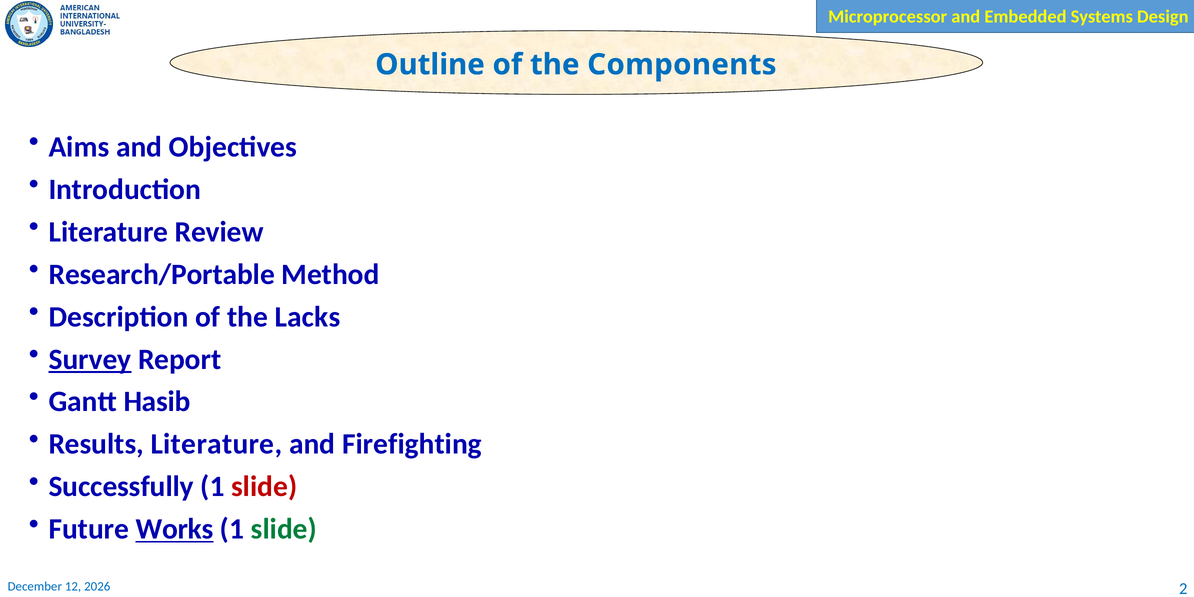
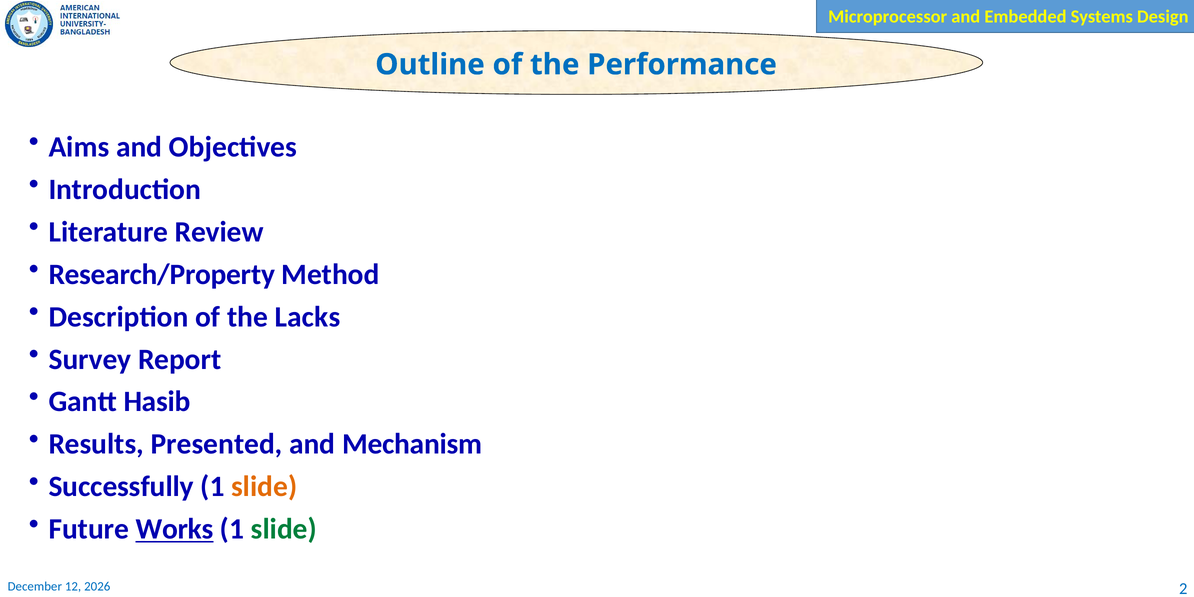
Components: Components -> Performance (682, 65)
Research/Portable: Research/Portable -> Research/Property (162, 274)
Survey underline: present -> none (90, 359)
Results Literature: Literature -> Presented (217, 444)
Firefighting: Firefighting -> Mechanism (412, 444)
slide colour: red -> orange (264, 487)
